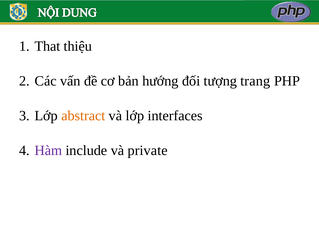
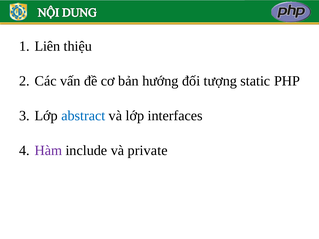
That: That -> Liên (47, 46)
trang: trang -> static (255, 81)
abstract colour: orange -> blue (83, 116)
